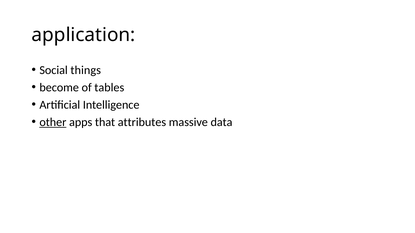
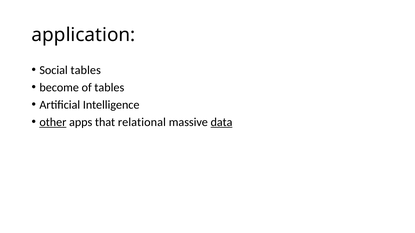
Social things: things -> tables (86, 70)
attributes: attributes -> relational (142, 122)
data underline: none -> present (221, 122)
